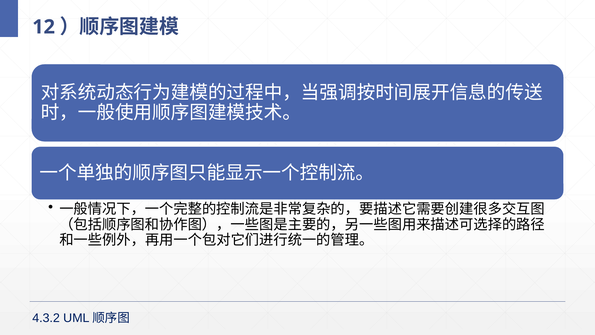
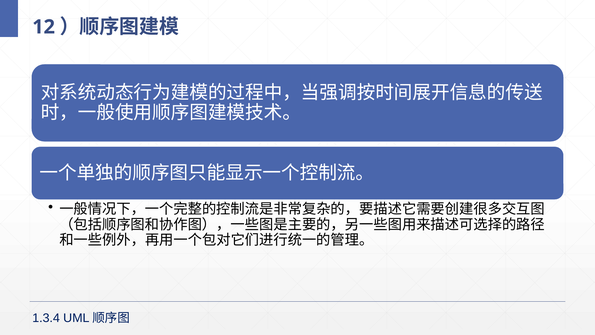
4.3.2: 4.3.2 -> 1.3.4 (46, 318)
